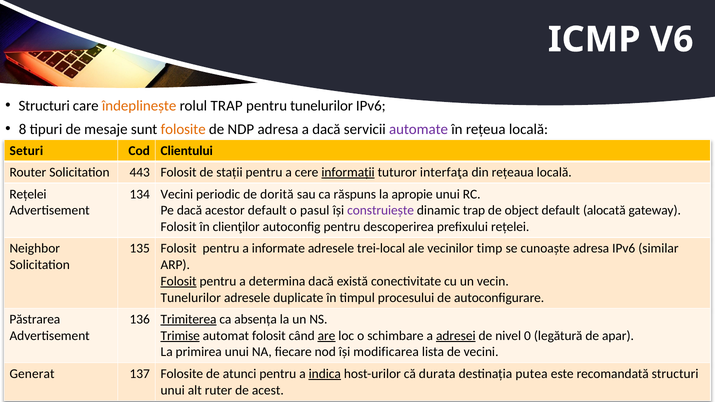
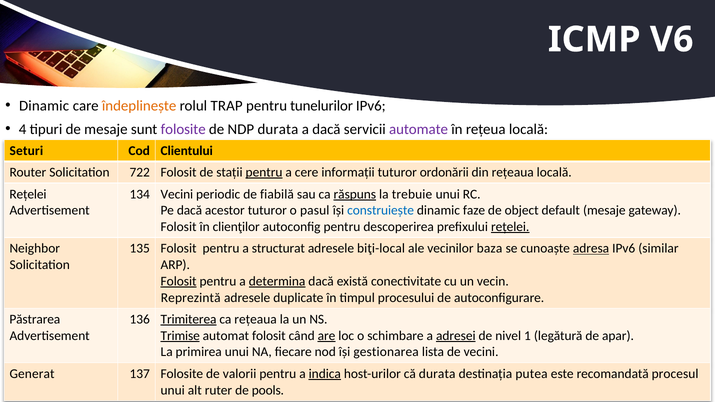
Structuri: Structuri -> Dinamic (44, 106)
8: 8 -> 4 (23, 129)
folosite colour: orange -> purple (183, 129)
NDP adresa: adresa -> durata (278, 129)
443: 443 -> 722 (140, 172)
pentru underline: none -> present (264, 172)
informații underline: present -> none (348, 172)
interfaţa: interfaţa -> ordonării (444, 172)
dorită: dorită -> fiabilă (277, 194)
răspuns underline: none -> present (355, 194)
apropie: apropie -> trebuie (412, 194)
acestor default: default -> tuturor (267, 211)
construiește colour: purple -> blue (381, 211)
dinamic trap: trap -> faze (474, 211)
default alocată: alocată -> mesaje (604, 211)
rețelei underline: none -> present (510, 227)
informate: informate -> structurat (278, 249)
trei-local: trei-local -> biţi-local (381, 249)
timp: timp -> baza (490, 249)
adresa underline: none -> present (591, 249)
determina underline: none -> present (277, 281)
Tunelurilor: Tunelurilor -> Reprezintă (191, 298)
ca absența: absența -> rețeaua (256, 319)
0: 0 -> 1 (527, 336)
modificarea: modificarea -> gestionarea (386, 352)
atunci: atunci -> valorii (240, 374)
recomandată structuri: structuri -> procesul (675, 374)
acest: acest -> pools (268, 390)
